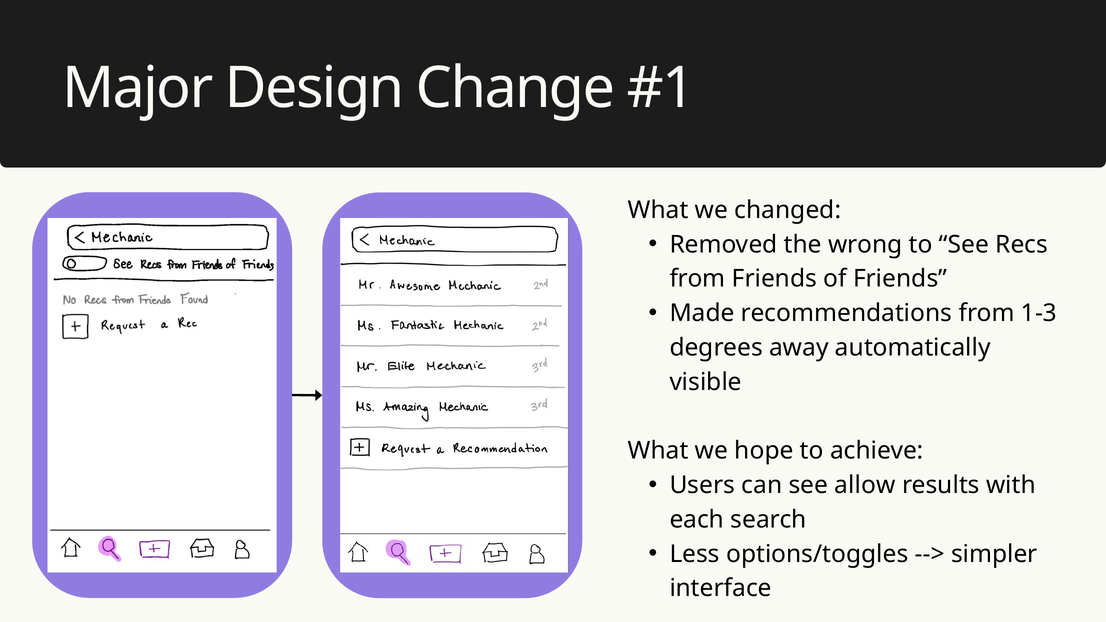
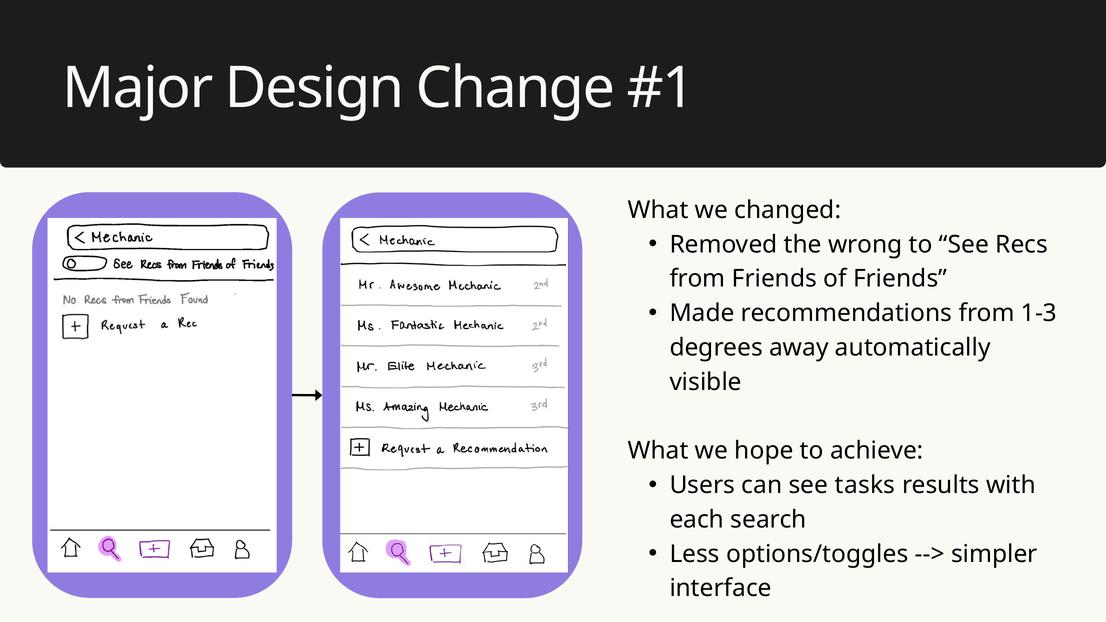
allow: allow -> tasks (865, 485)
